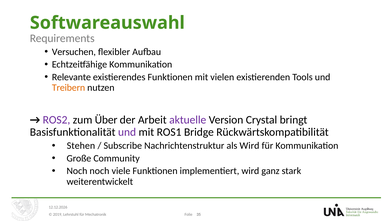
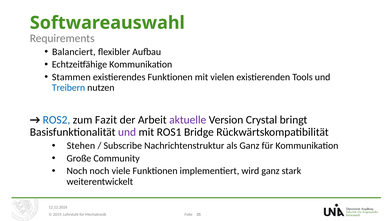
Versuchen: Versuchen -> Balanciert (74, 52)
Relevante: Relevante -> Stammen (71, 77)
Treibern colour: orange -> blue (68, 88)
ROS2 colour: purple -> blue (56, 120)
Über: Über -> Fazit (106, 120)
als Wird: Wird -> Ganz (249, 145)
